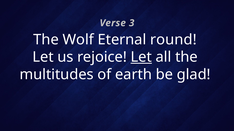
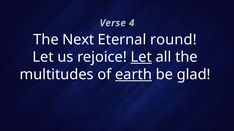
3: 3 -> 4 (132, 23)
Wolf: Wolf -> Next (78, 40)
earth underline: none -> present (133, 75)
